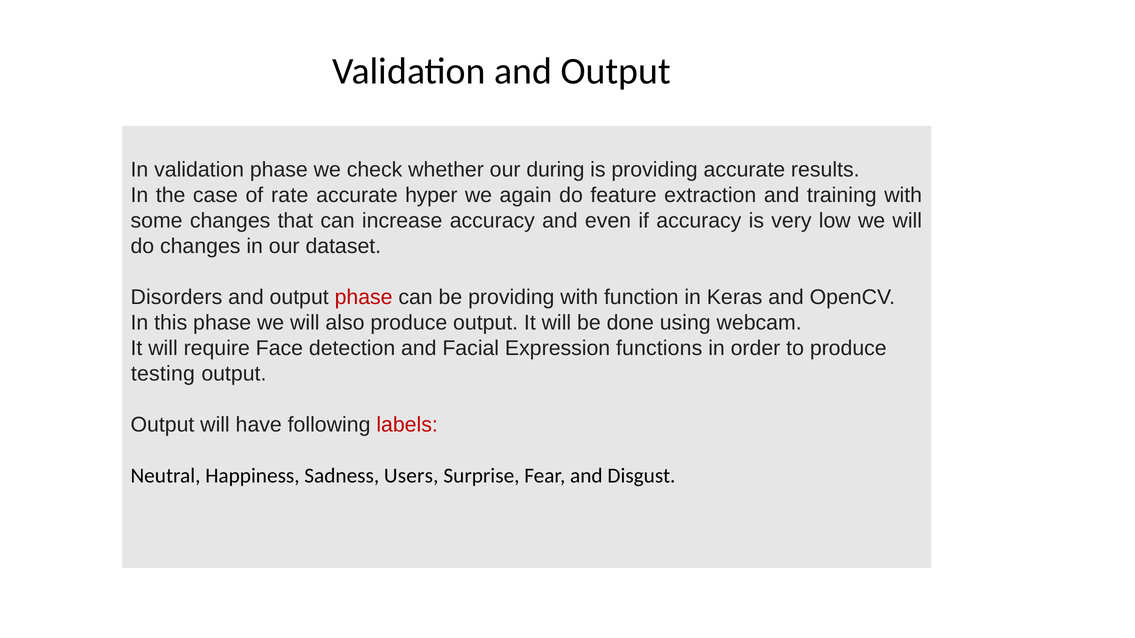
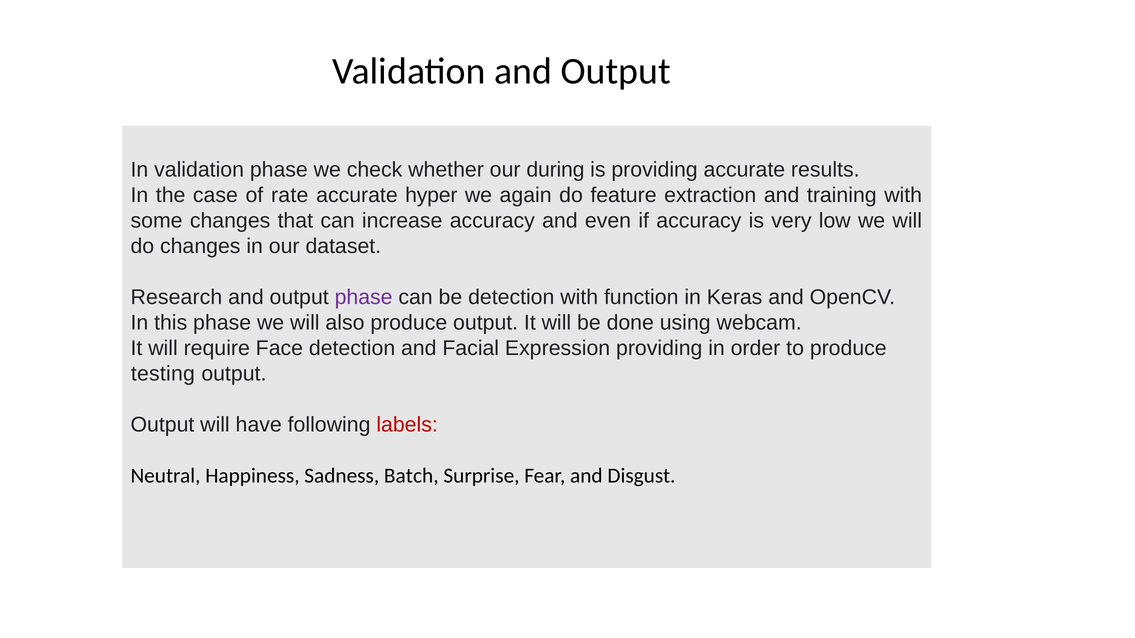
Disorders: Disorders -> Research (176, 298)
phase colour: red -> purple (364, 298)
be providing: providing -> detection (511, 298)
Expression functions: functions -> providing (659, 349)
Users: Users -> Batch (411, 476)
